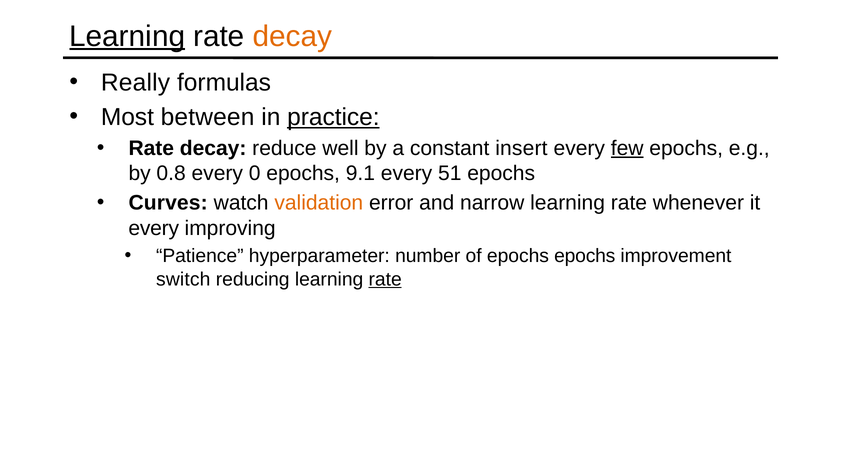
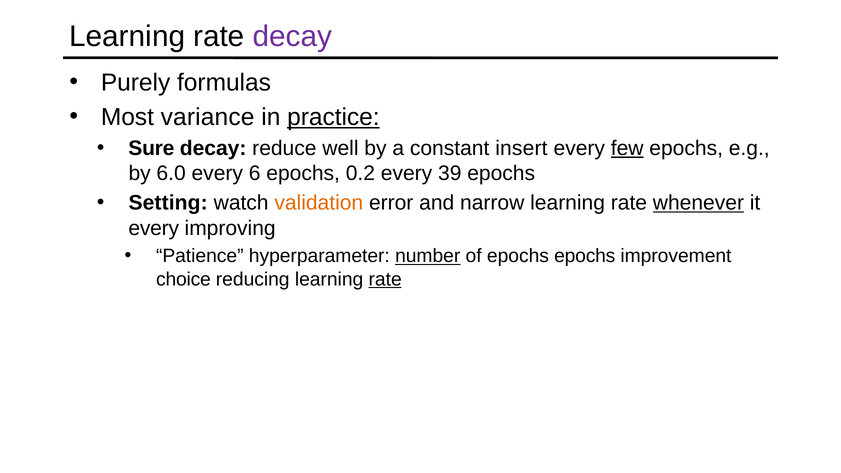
Learning underline: present -> none (127, 36)
decay colour: orange -> purple (292, 36)
Really: Really -> Purely (136, 83)
between: between -> variance (208, 117)
Rate: Rate -> Sure (151, 148)
0.8: 0.8 -> 6.0 (171, 174)
0: 0 -> 6 (255, 174)
9.1: 9.1 -> 0.2 (360, 174)
51: 51 -> 39 (450, 174)
Curves: Curves -> Setting (168, 203)
whenever underline: none -> present (698, 203)
number underline: none -> present (428, 256)
switch: switch -> choice (183, 279)
